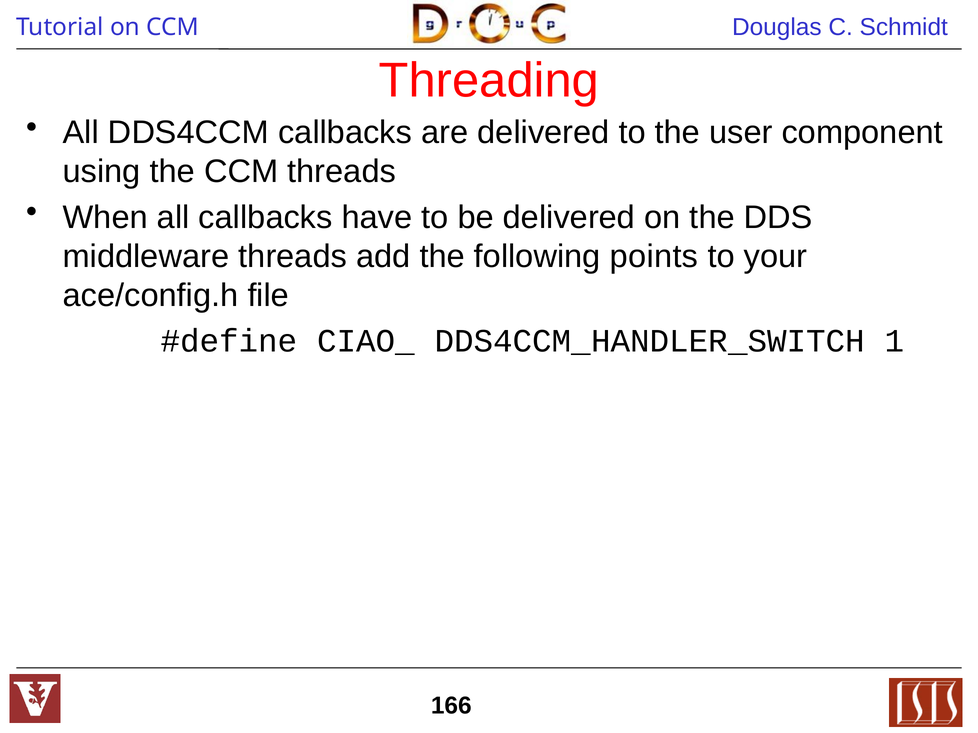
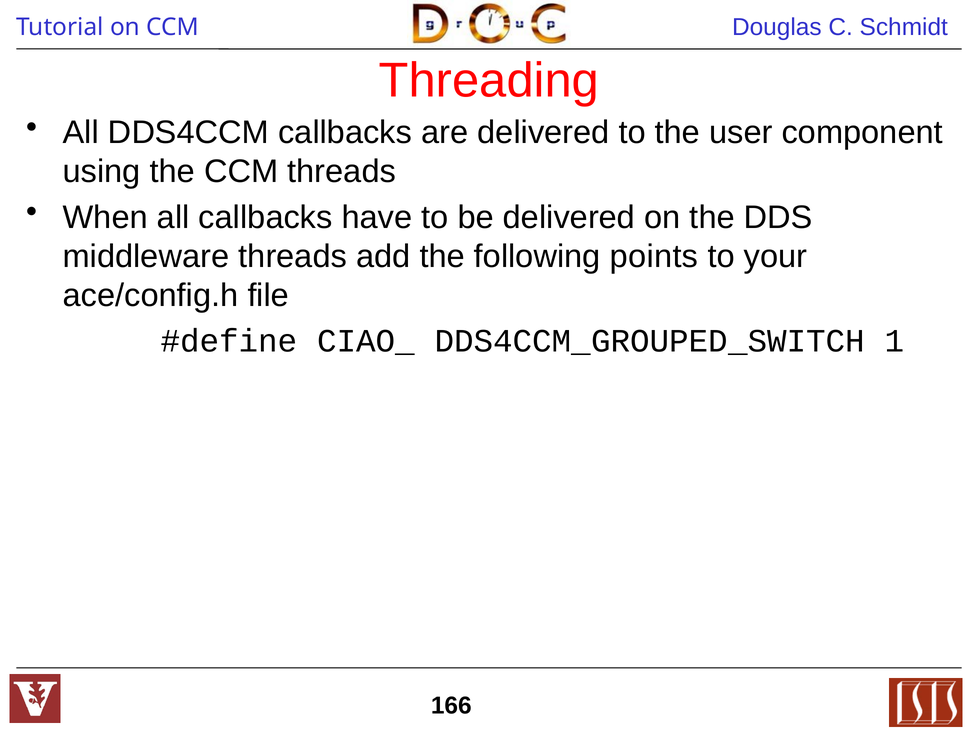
DDS4CCM_HANDLER_SWITCH: DDS4CCM_HANDLER_SWITCH -> DDS4CCM_GROUPED_SWITCH (650, 341)
